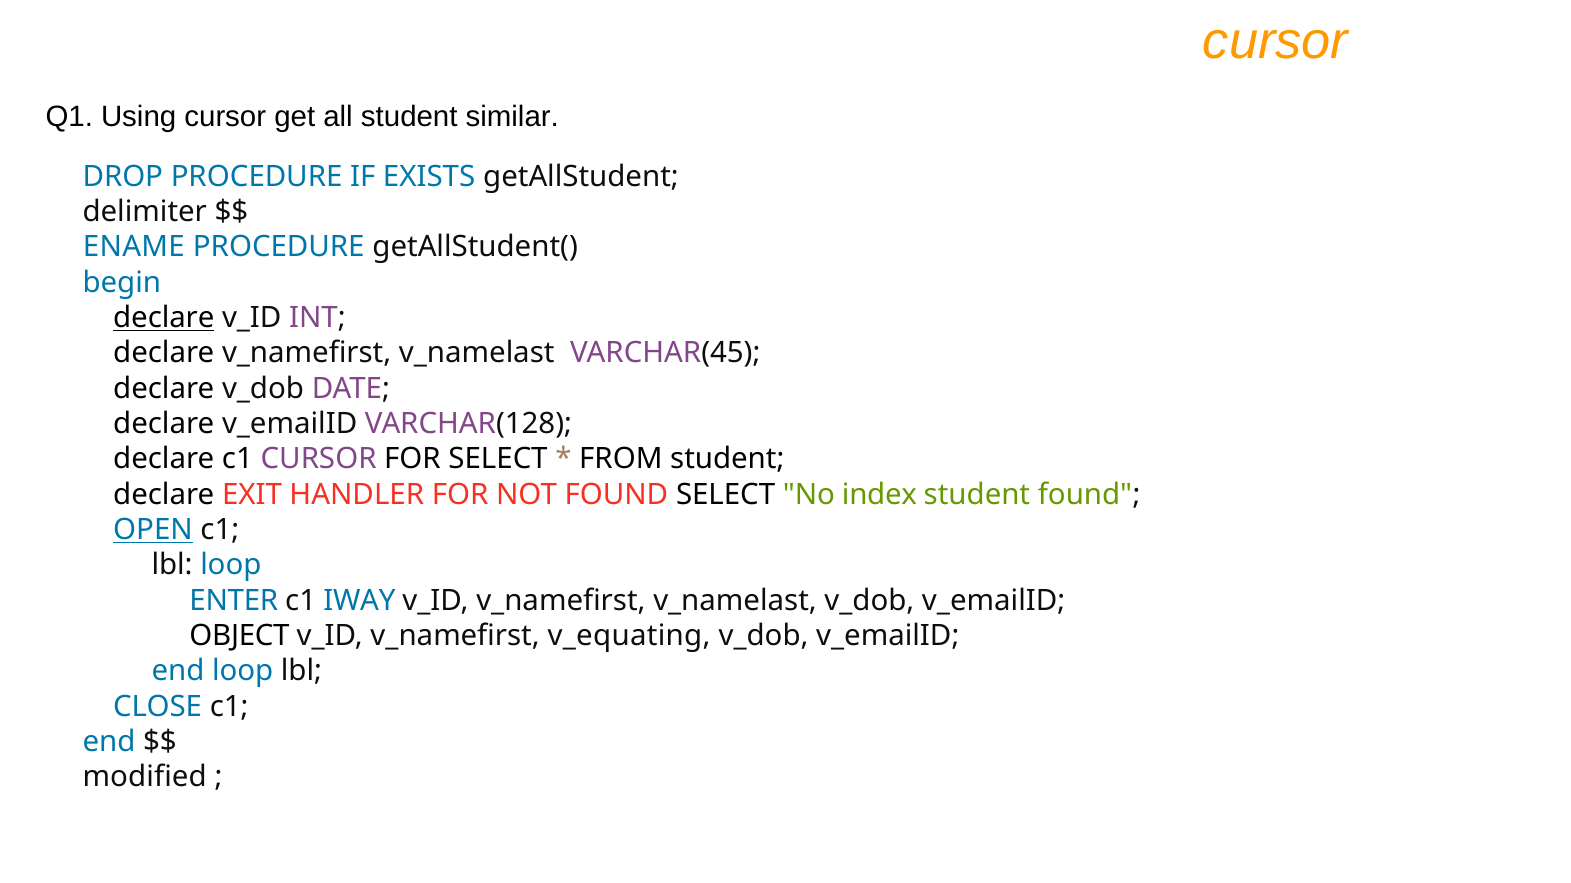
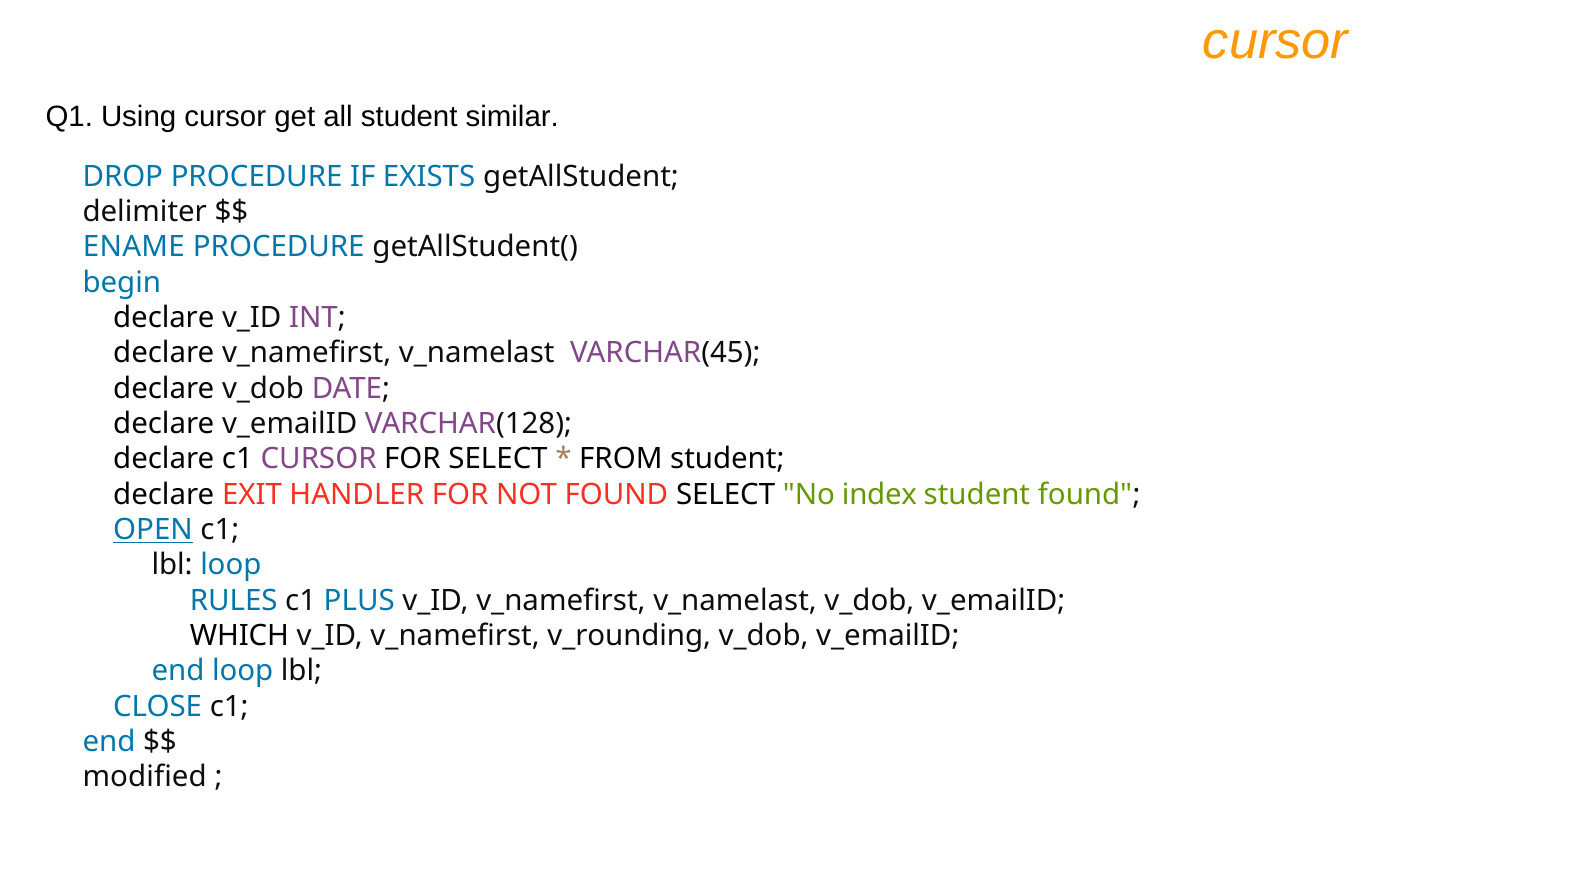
declare underline: present -> none (164, 318)
ENTER: ENTER -> RULES (234, 601)
IWAY: IWAY -> PLUS (359, 601)
OBJECT: OBJECT -> WHICH (239, 636)
v_equating: v_equating -> v_rounding (629, 636)
